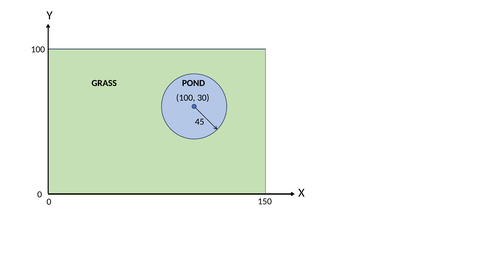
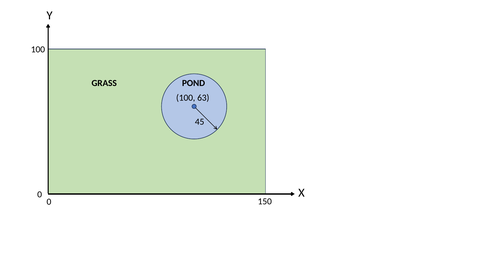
30: 30 -> 63 (203, 98)
